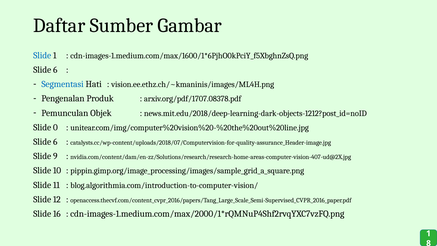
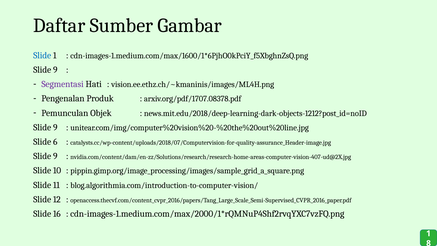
6: 6 -> 9 (55, 70)
Segmentasi colour: blue -> purple (63, 84)
0: 0 -> 9 (55, 127)
